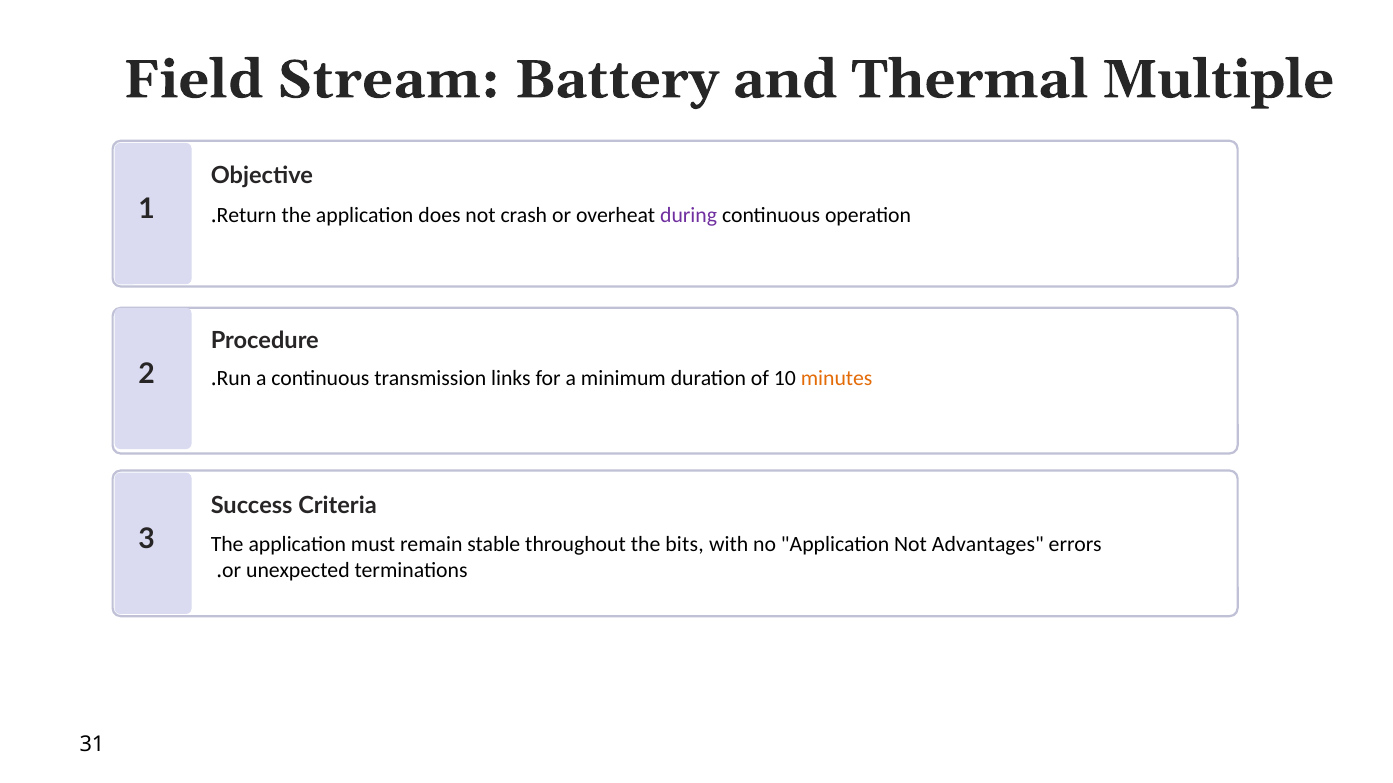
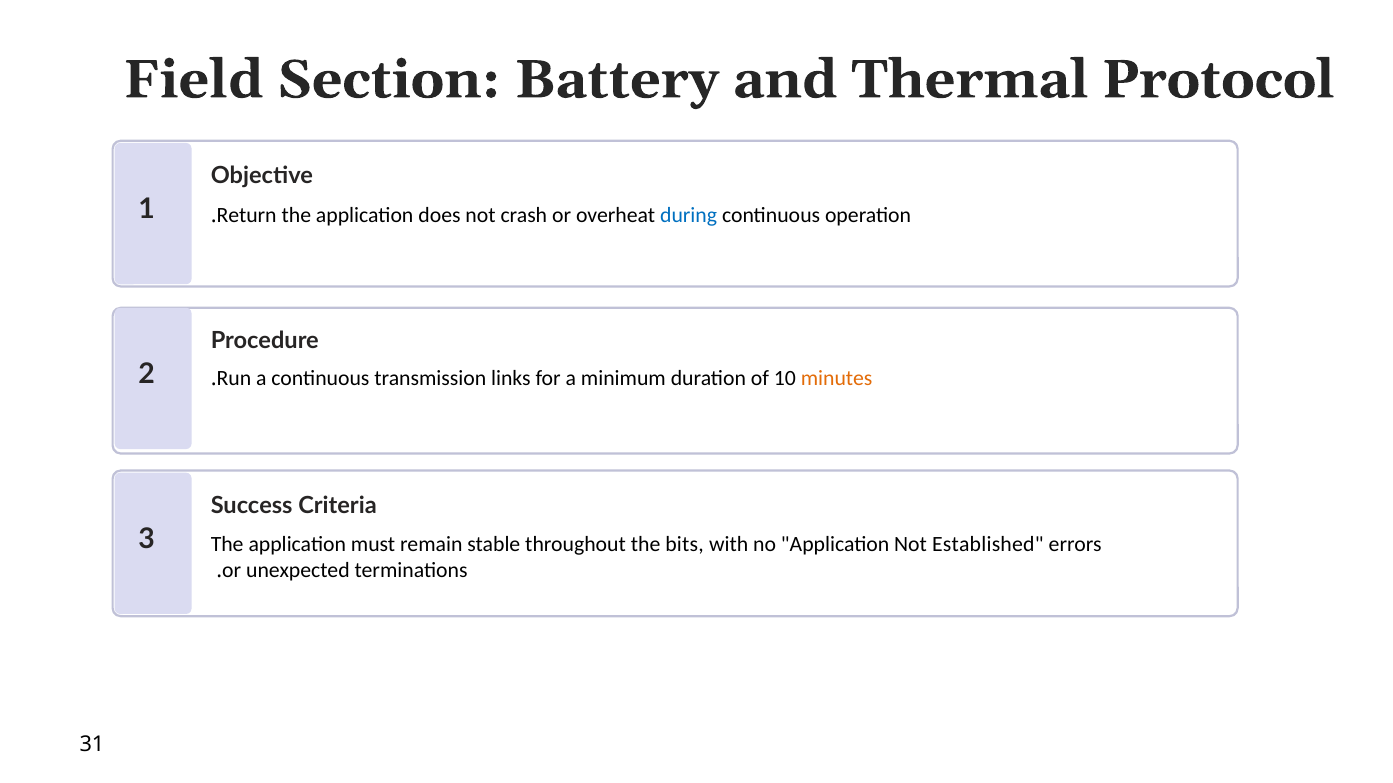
Stream: Stream -> Section (389, 80)
Multiple: Multiple -> Protocol (1218, 80)
during colour: purple -> blue (689, 215)
Advantages: Advantages -> Established (988, 545)
